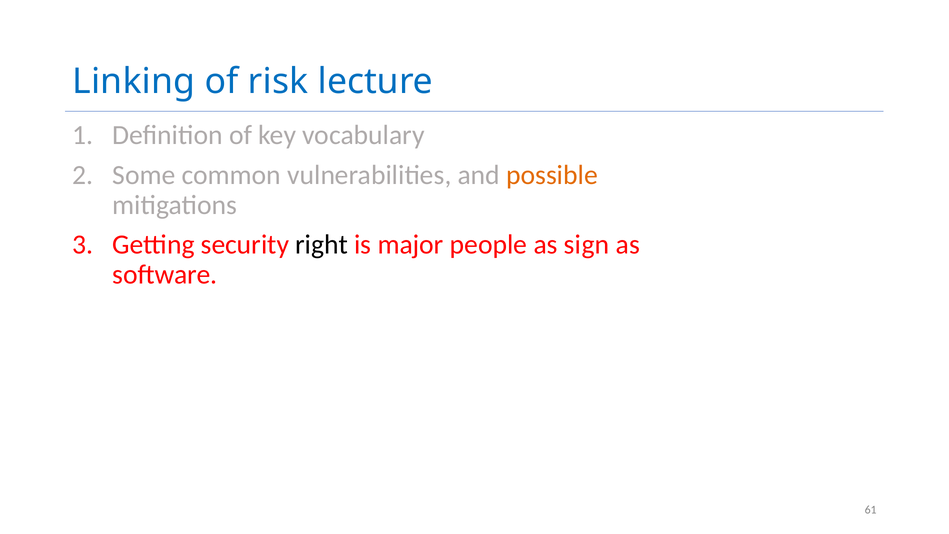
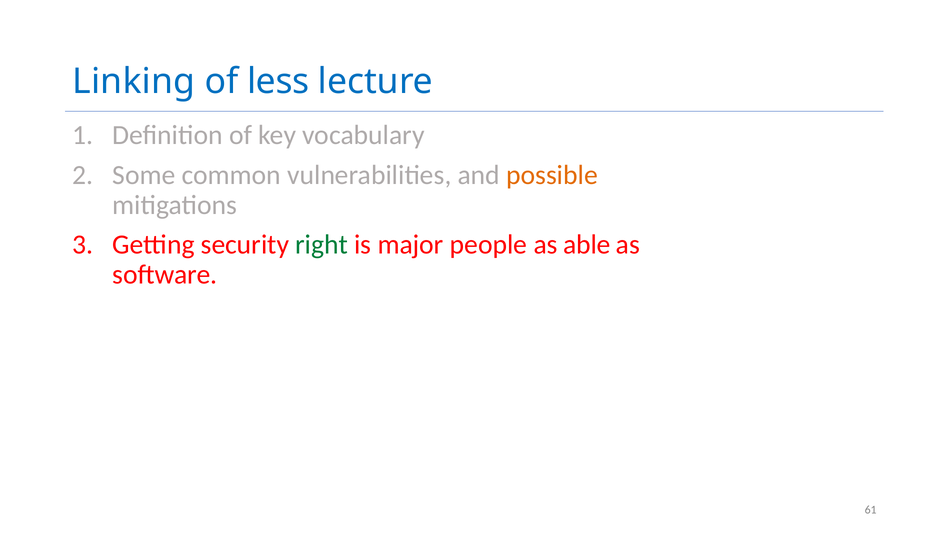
risk: risk -> less (278, 82)
right colour: black -> green (322, 245)
sign: sign -> able (587, 245)
